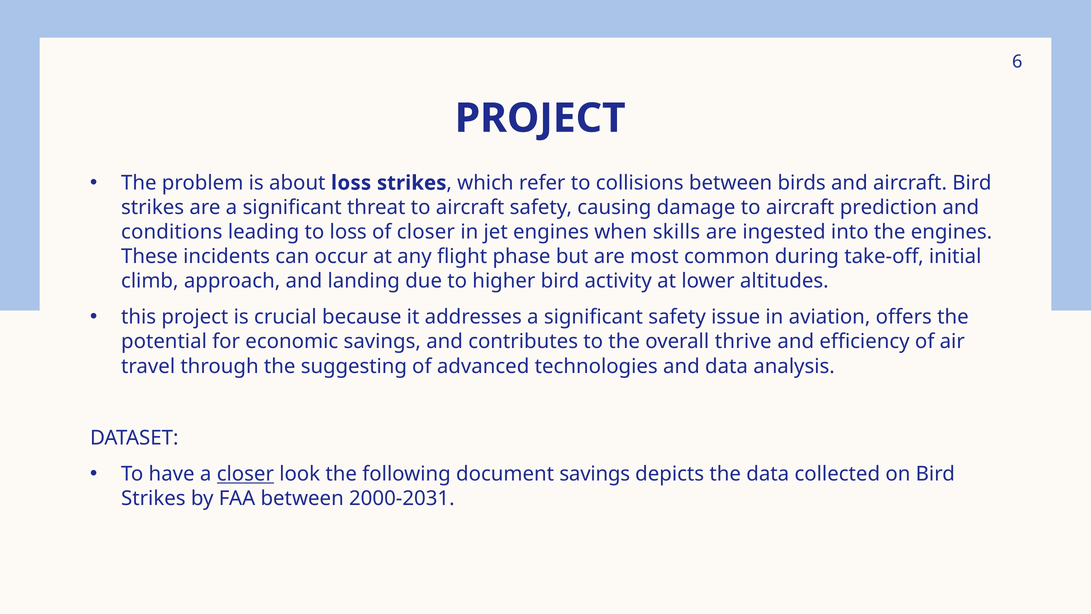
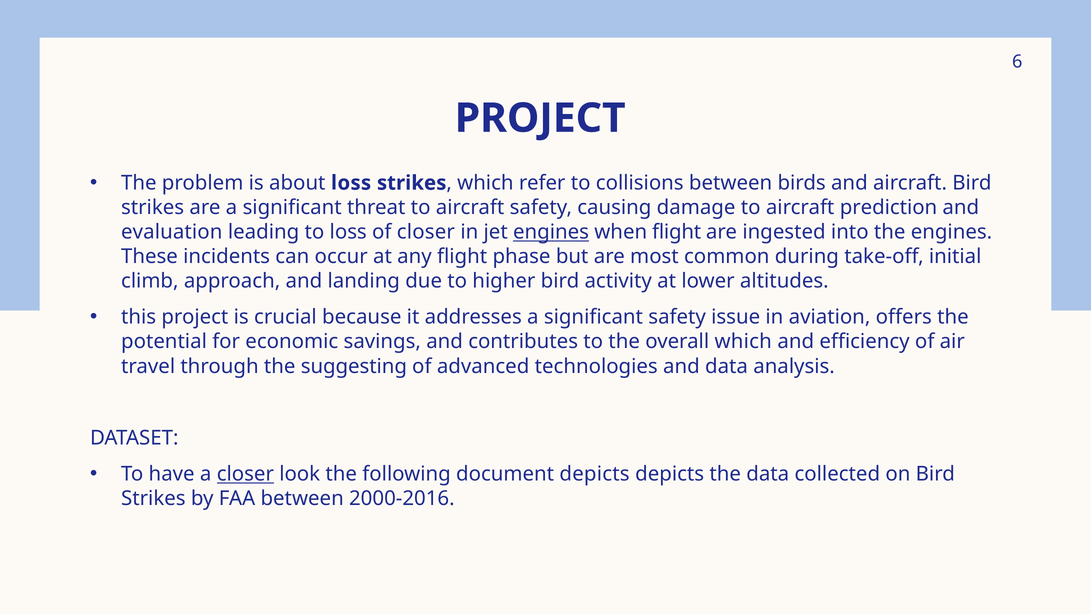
conditions: conditions -> evaluation (172, 232)
engines underline: none -> present (551, 232)
when skills: skills -> flight (677, 232)
overall thrive: thrive -> which (743, 342)
document savings: savings -> depicts (595, 474)
2000-2031: 2000-2031 -> 2000-2016 (402, 498)
